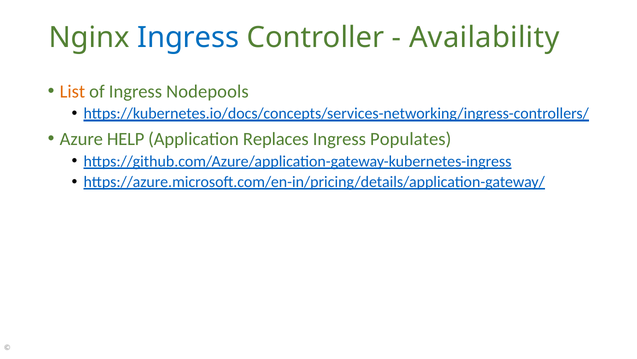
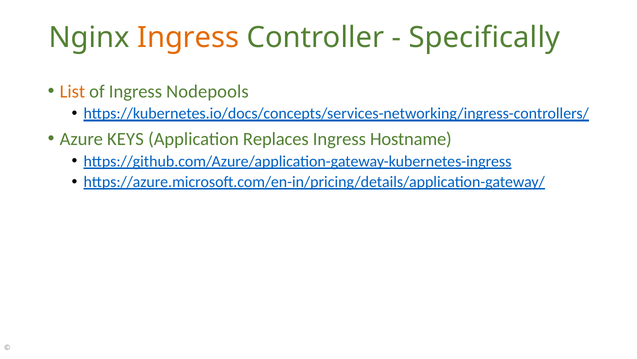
Ingress colour: blue -> orange (188, 38)
Availability: Availability -> Specifically (484, 38)
HELP: HELP -> KEYS (125, 139)
Populates: Populates -> Hostname (411, 139)
